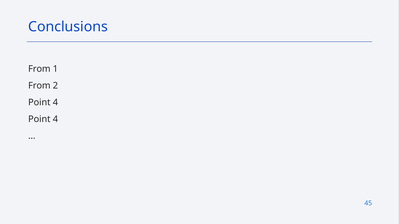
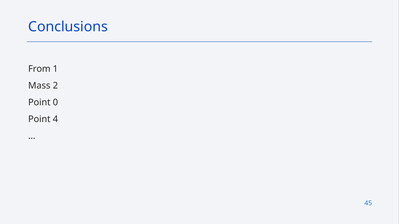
From: From -> Mass (39, 86)
4: 4 -> 0 (55, 102)
